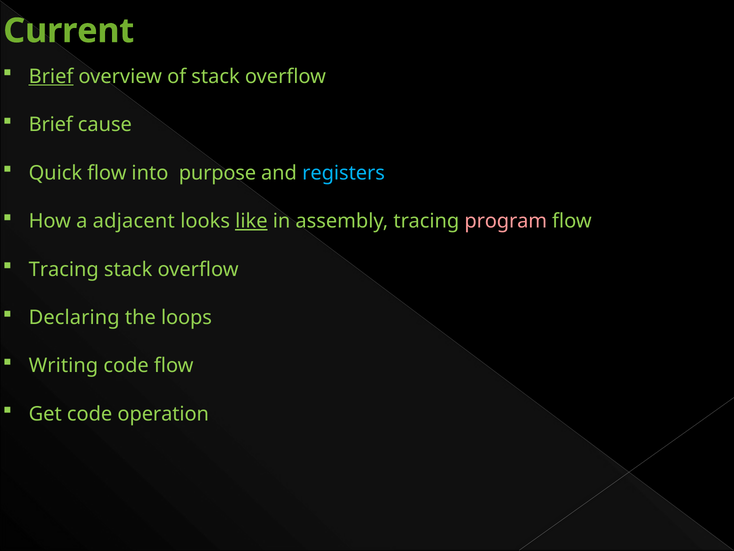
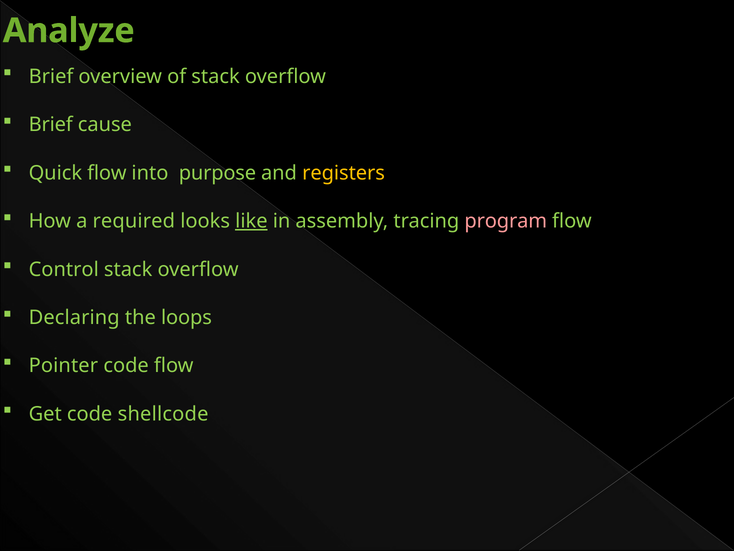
Current: Current -> Analyze (69, 31)
Brief underline: present -> none (51, 76)
registers colour: light blue -> yellow (344, 173)
adjacent: adjacent -> required (134, 221)
Tracing: Tracing -> Control (64, 269)
Writing: Writing -> Pointer (63, 366)
operation: operation -> shellcode (163, 414)
